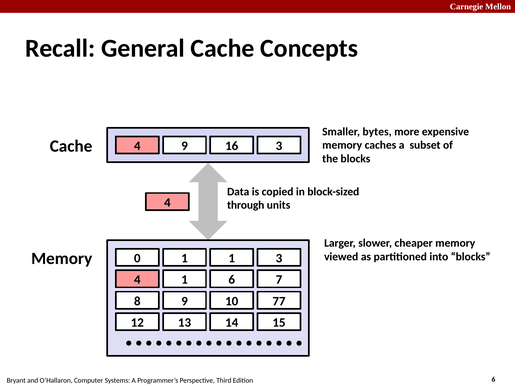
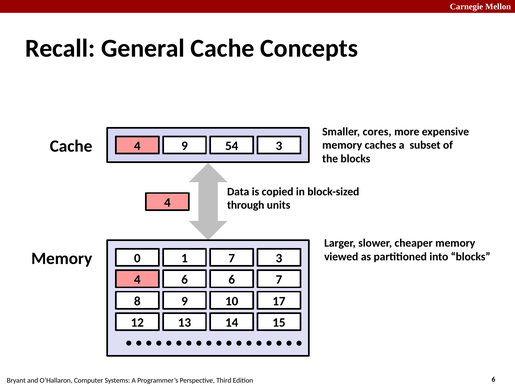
bytes: bytes -> cores (377, 132)
16: 16 -> 54 (232, 146)
1 1: 1 -> 7 (232, 258)
1: 1 -> 6 (185, 280)
77: 77 -> 17 (279, 301)
